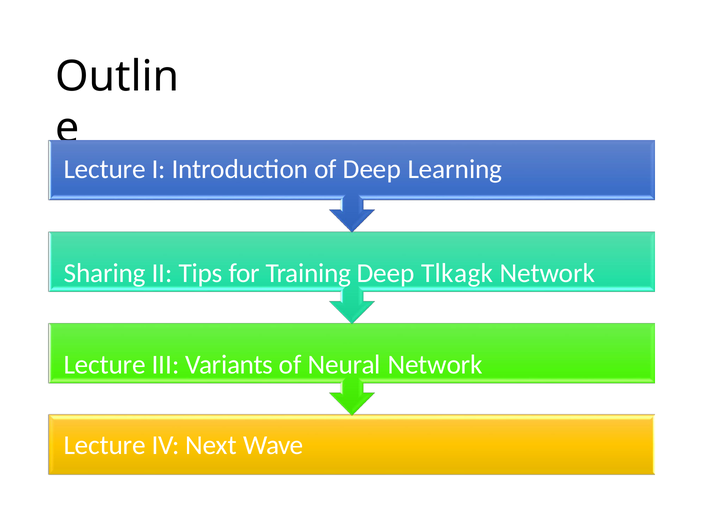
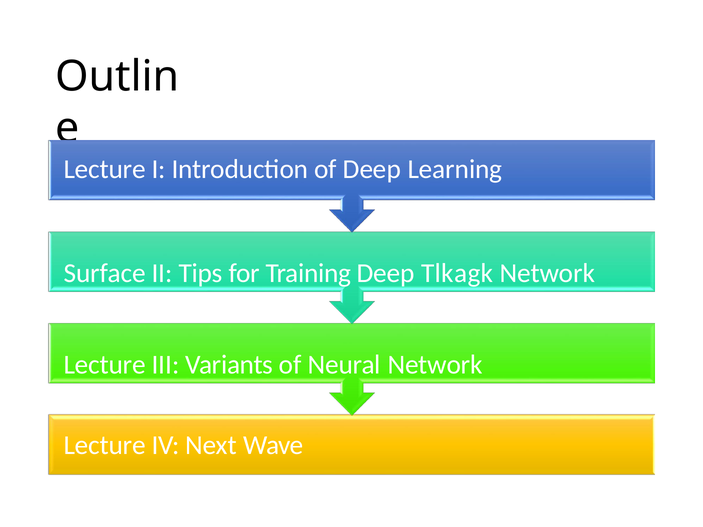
Sharing: Sharing -> Surface (105, 273)
